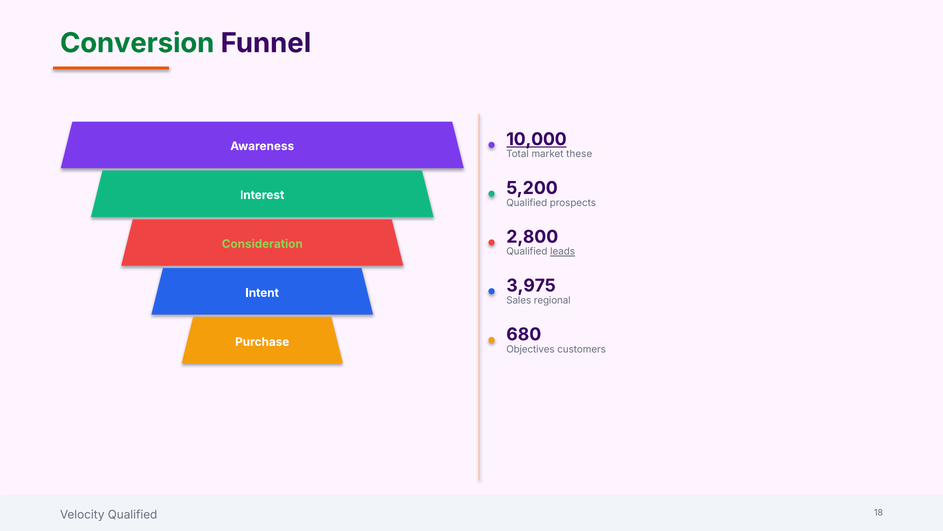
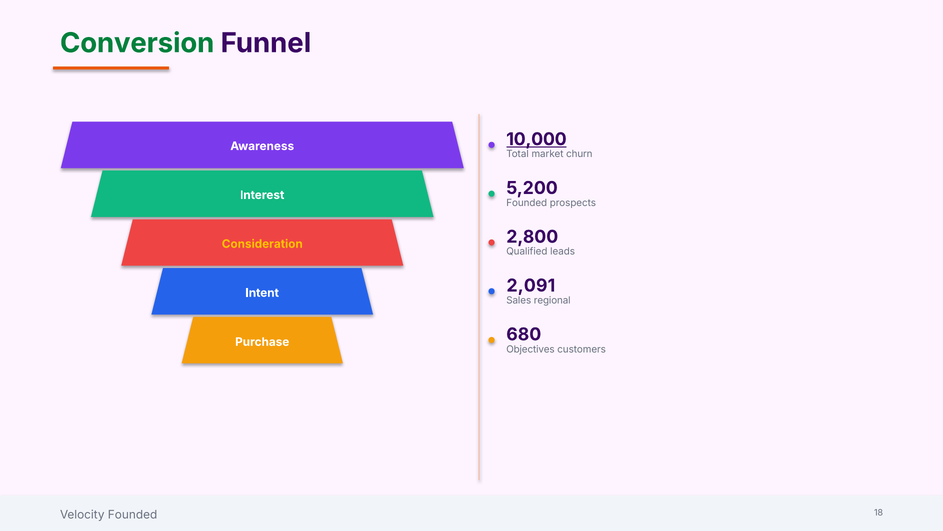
these: these -> churn (579, 154)
Qualified: Qualified -> Founded (527, 203)
Consideration colour: light green -> yellow (262, 244)
leads underline: present -> none (563, 251)
3,975: 3,975 -> 2,091 (531, 285)
Velocity Qualified: Qualified -> Founded (133, 514)
